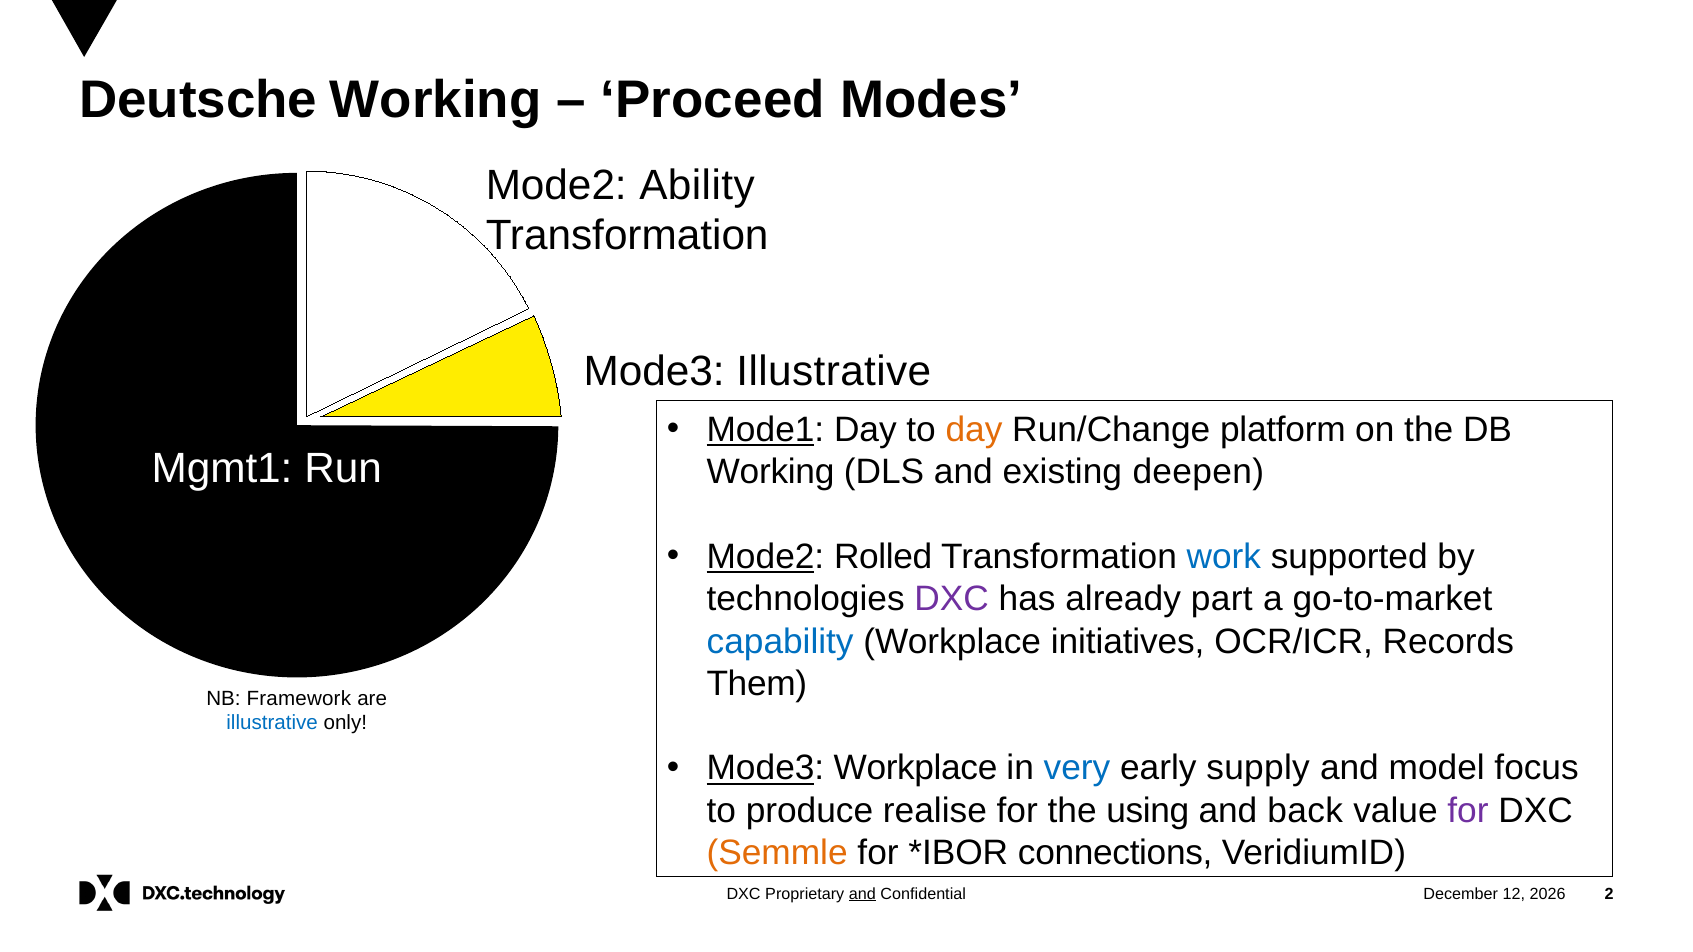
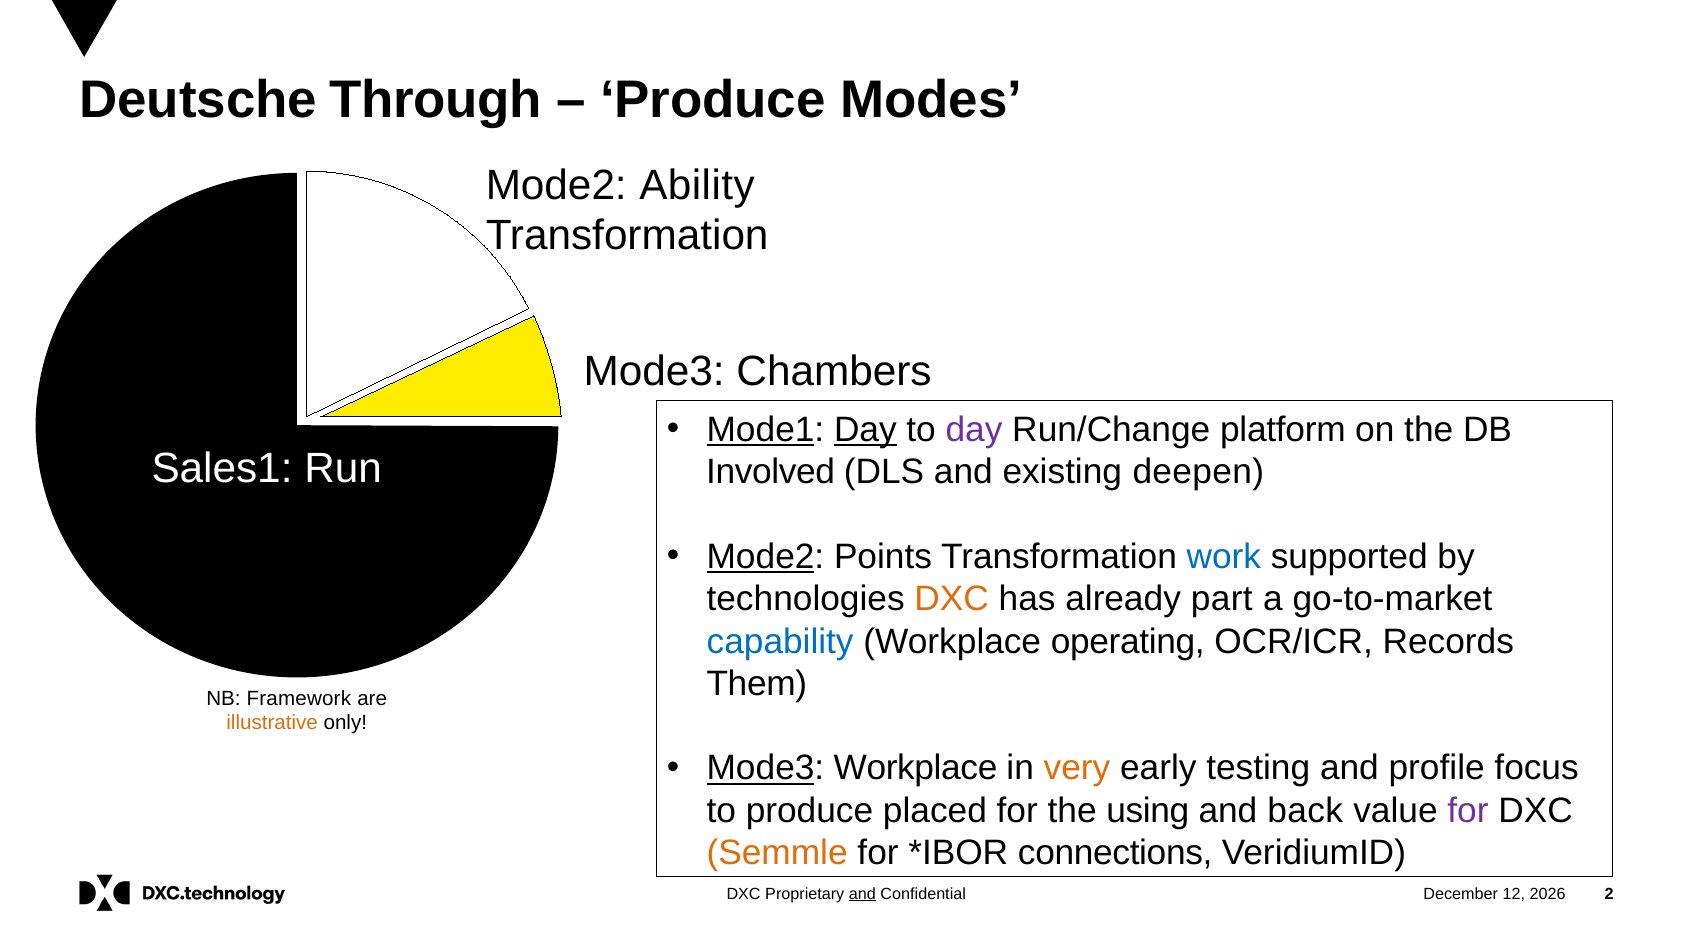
Deutsche Working: Working -> Through (436, 100)
Proceed: Proceed -> Produce (713, 100)
Mode3 Illustrative: Illustrative -> Chambers (834, 371)
Day underline: none -> present (865, 430)
day colour: orange -> purple (974, 430)
Mgmt1: Mgmt1 -> Sales1 (222, 468)
Working: Working -> Involved (771, 472)
Rolled: Rolled -> Points (883, 557)
DXC colour: purple -> orange (952, 599)
initiatives: initiatives -> operating (1128, 642)
illustrative colour: blue -> orange (272, 723)
very colour: blue -> orange (1077, 769)
supply: supply -> testing (1258, 769)
model: model -> profile (1437, 769)
realise: realise -> placed (935, 811)
